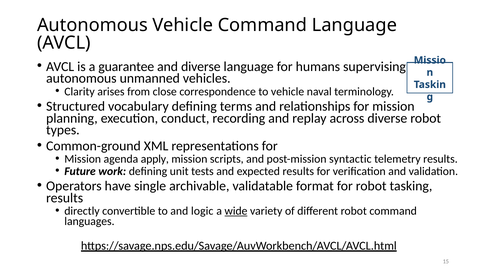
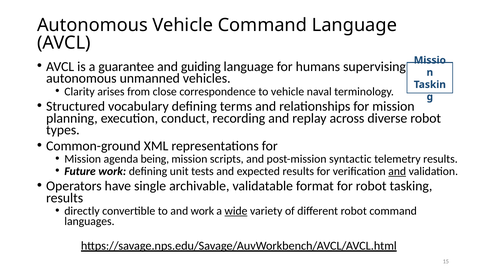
and diverse: diverse -> guiding (201, 66)
apply: apply -> being (155, 159)
and underline: none -> present (397, 171)
and logic: logic -> work (202, 211)
